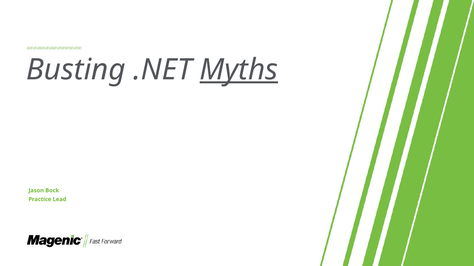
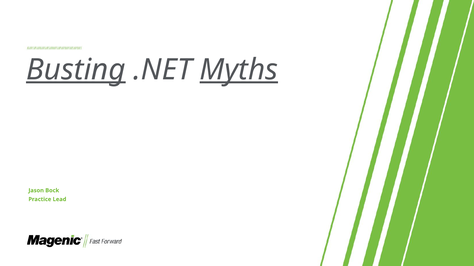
Busting underline: none -> present (76, 70)
